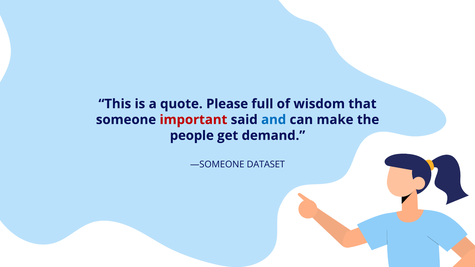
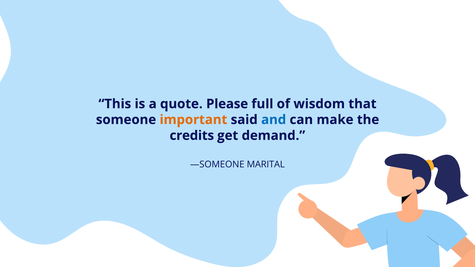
important colour: red -> orange (193, 120)
people: people -> credits (192, 136)
DATASET: DATASET -> MARITAL (266, 165)
